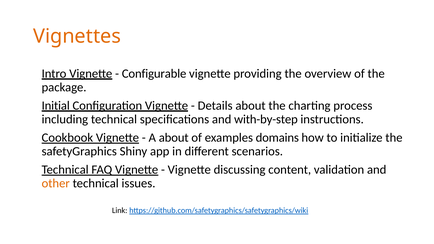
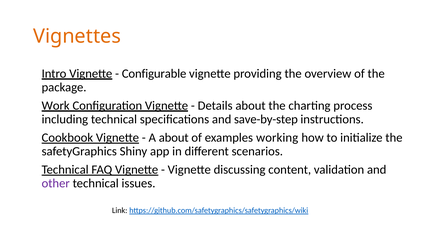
Initial: Initial -> Work (56, 106)
with-by-step: with-by-step -> save-by-step (266, 119)
domains: domains -> working (277, 138)
other colour: orange -> purple (56, 184)
